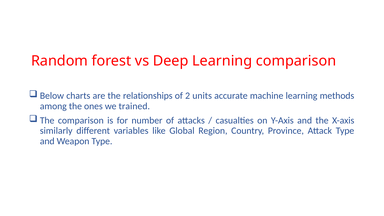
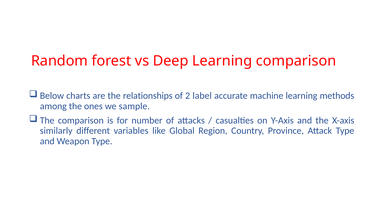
units: units -> label (202, 96)
trained: trained -> sample (134, 106)
